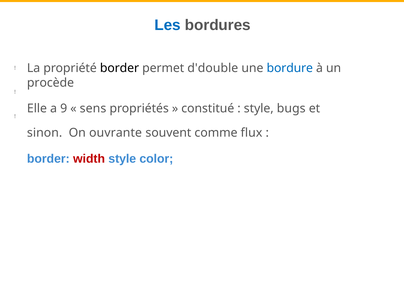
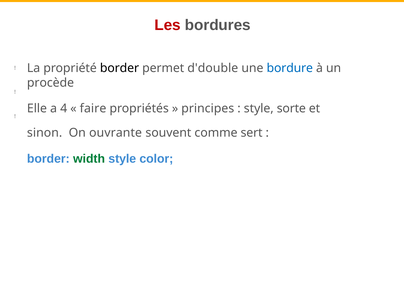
Les colour: blue -> red (168, 25)
9: 9 -> 4 (64, 108)
sens: sens -> faire (93, 108)
constitué: constitué -> principes (208, 108)
bugs: bugs -> sorte (291, 108)
flux: flux -> sert (252, 133)
width colour: red -> green (89, 159)
